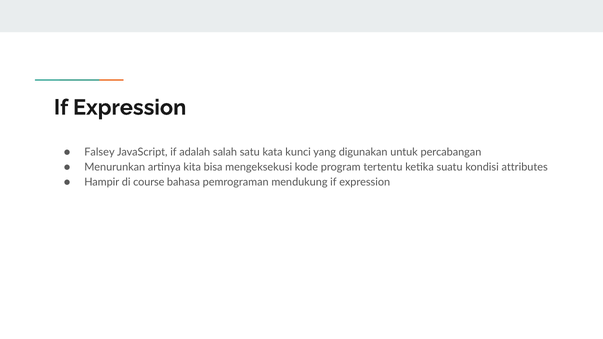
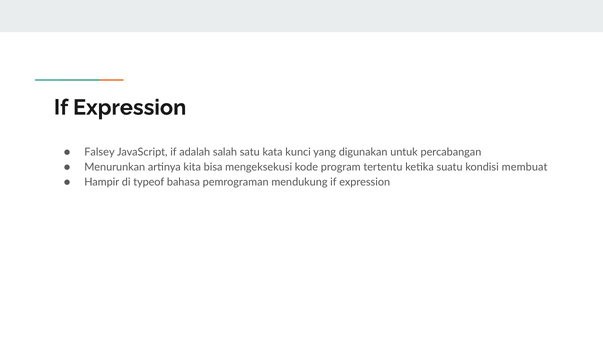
attributes: attributes -> membuat (525, 167)
course: course -> typeof (149, 182)
